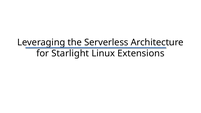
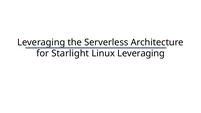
Linux Extensions: Extensions -> Leveraging (141, 53)
